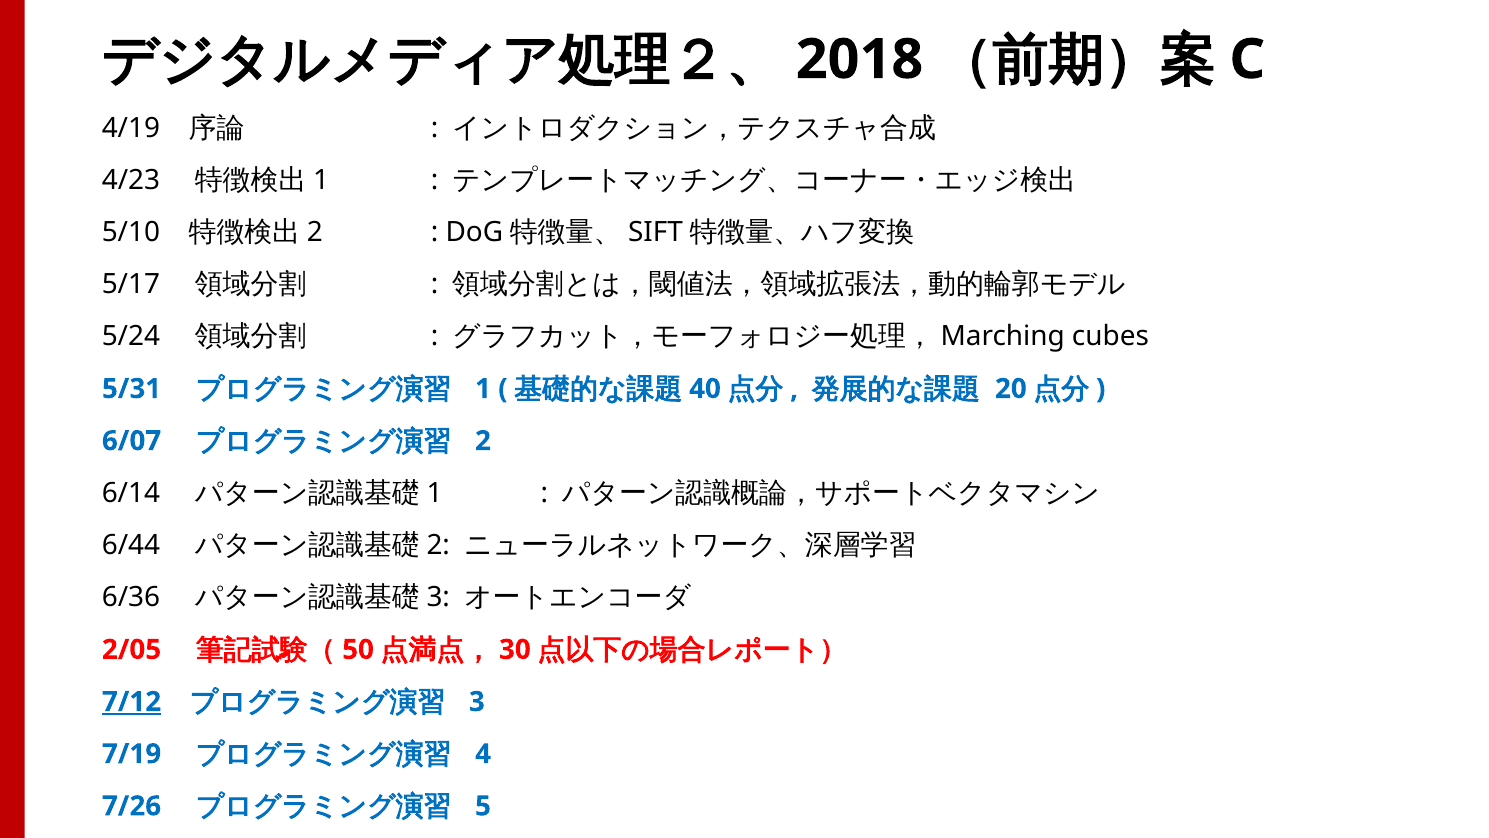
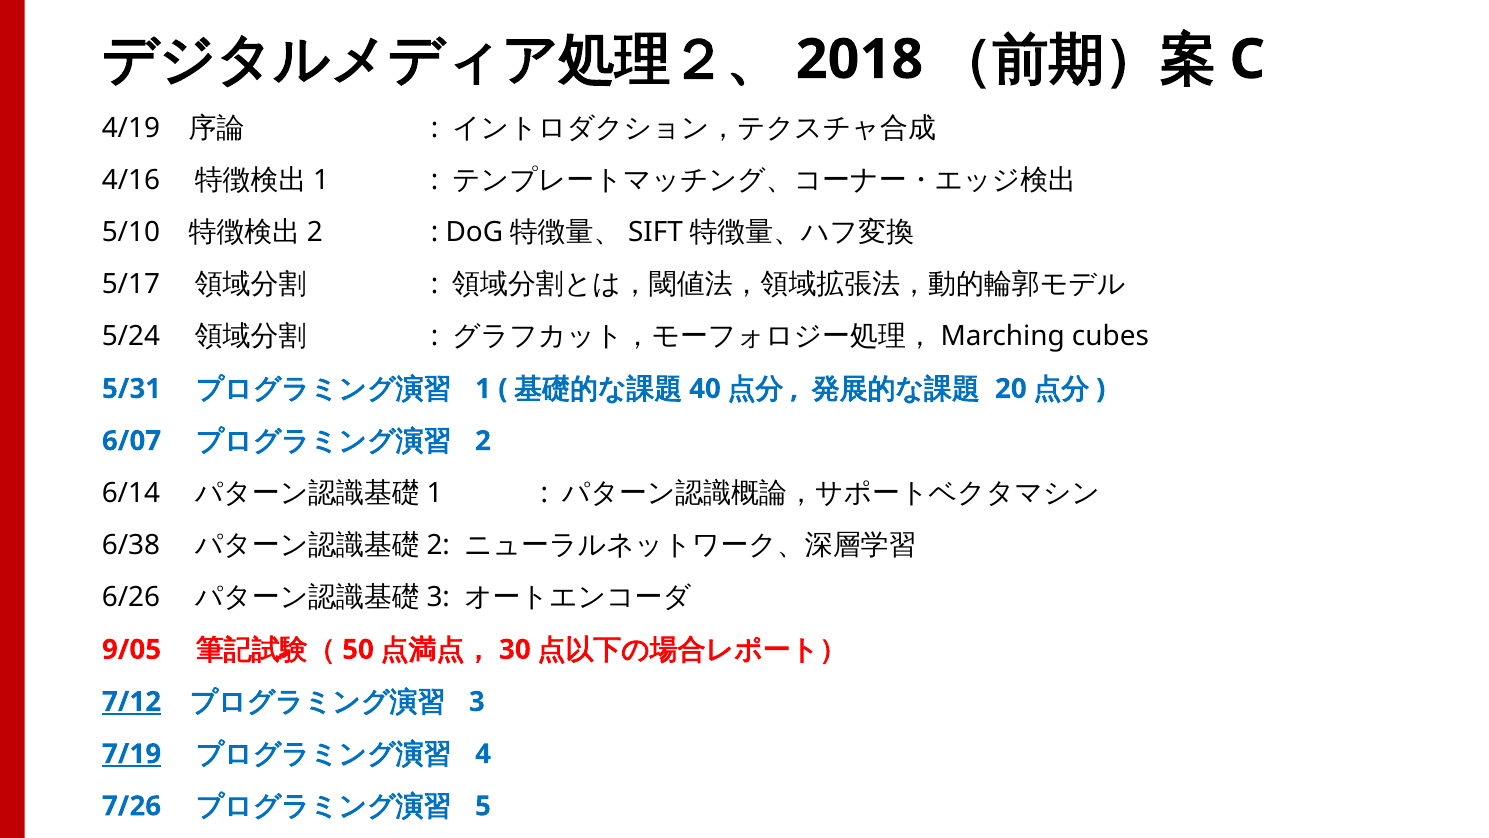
4/23: 4/23 -> 4/16 (131, 180)
6/44: 6/44 -> 6/38 (131, 545)
6/36: 6/36 -> 6/26 (131, 597)
2/05: 2/05 -> 9/05 (132, 649)
7/19 underline: none -> present (132, 754)
